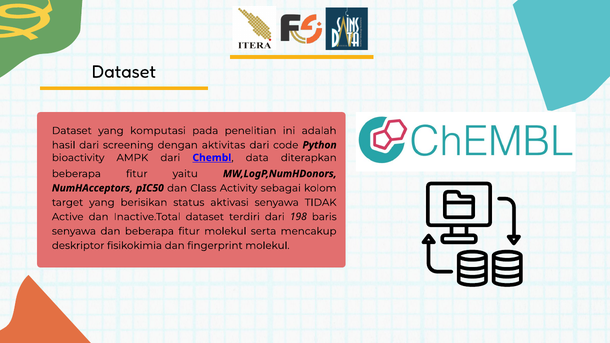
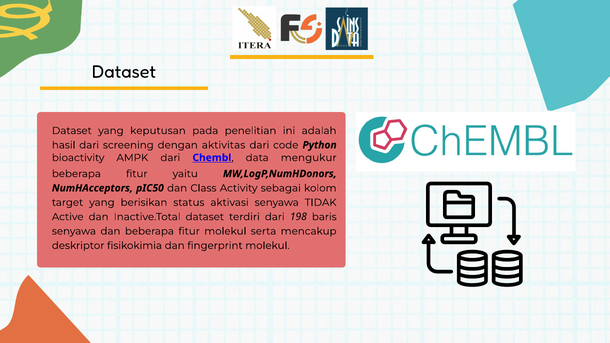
komputasi: komputasi -> keputusan (158, 131)
diterapkan: diterapkan -> mengukur (309, 158)
